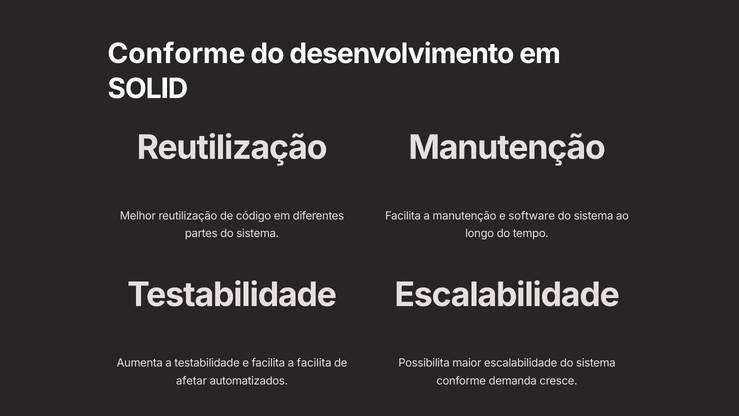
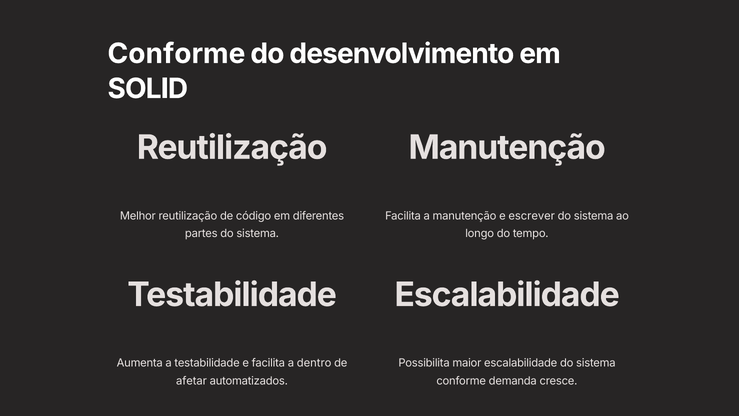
software: software -> escrever (532, 216)
a facilita: facilita -> dentro (314, 363)
